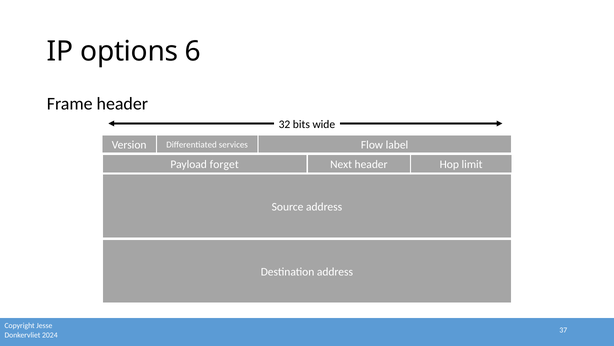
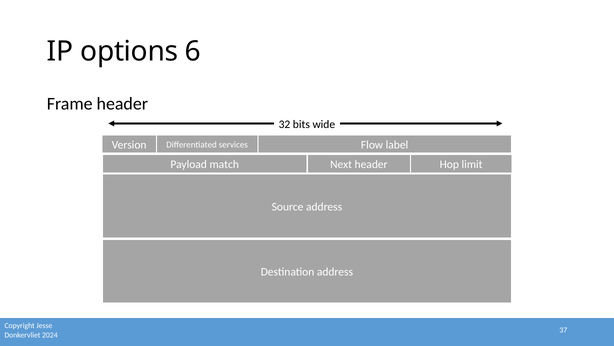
forget: forget -> match (224, 164)
